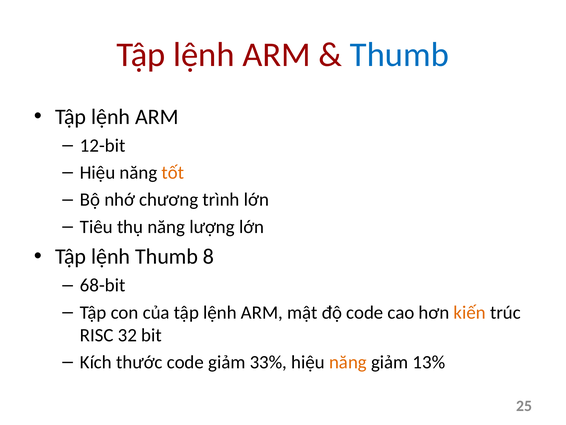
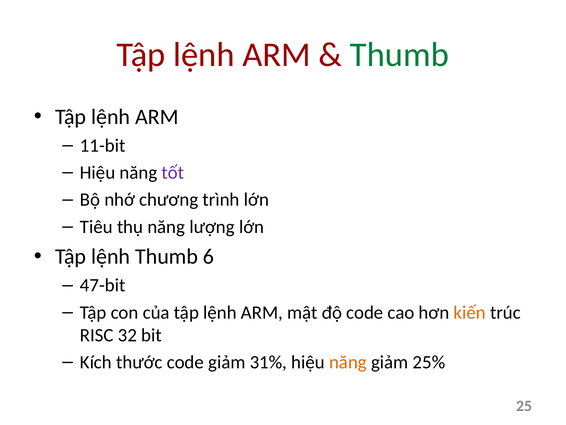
Thumb colour: blue -> green (399, 55)
12-bit: 12-bit -> 11-bit (103, 145)
tốt colour: orange -> purple (173, 172)
8: 8 -> 6 (209, 256)
68-bit: 68-bit -> 47-bit (103, 285)
33%: 33% -> 31% (268, 362)
13%: 13% -> 25% (429, 362)
